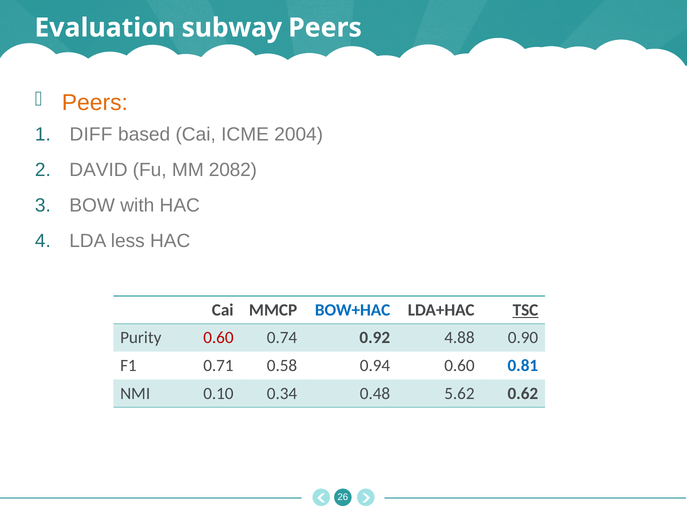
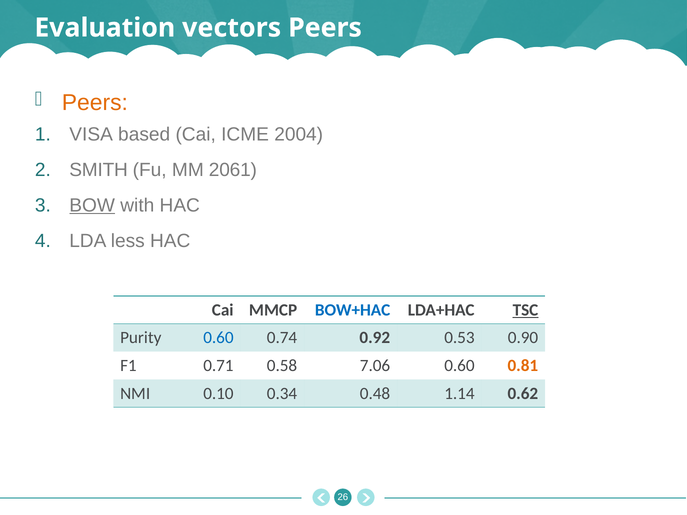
subway: subway -> vectors (232, 28)
DIFF: DIFF -> VISA (91, 134)
DAVID: DAVID -> SMITH (99, 170)
2082: 2082 -> 2061 (233, 170)
BOW underline: none -> present (92, 205)
0.60 colour: red -> blue (218, 338)
4.88: 4.88 -> 0.53 (459, 338)
0.94: 0.94 -> 7.06 (375, 366)
0.81 colour: blue -> orange (523, 366)
5.62: 5.62 -> 1.14 (459, 394)
